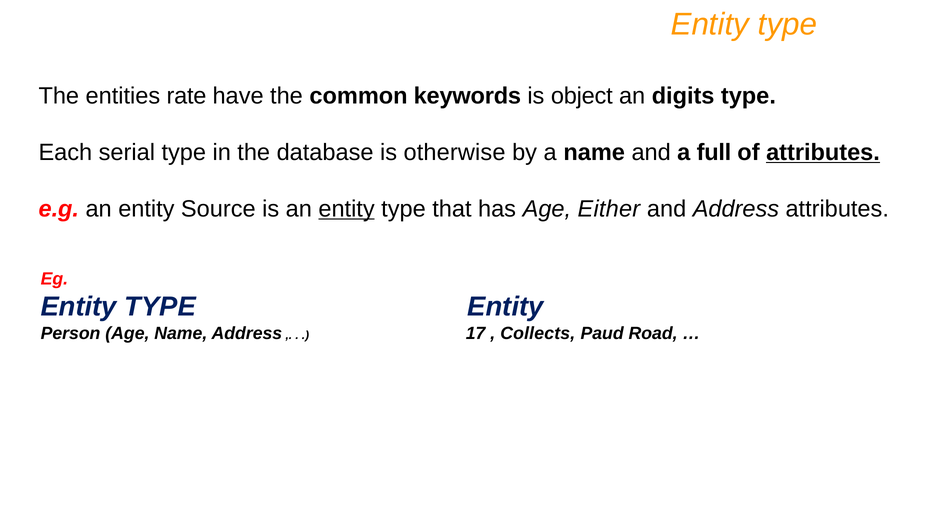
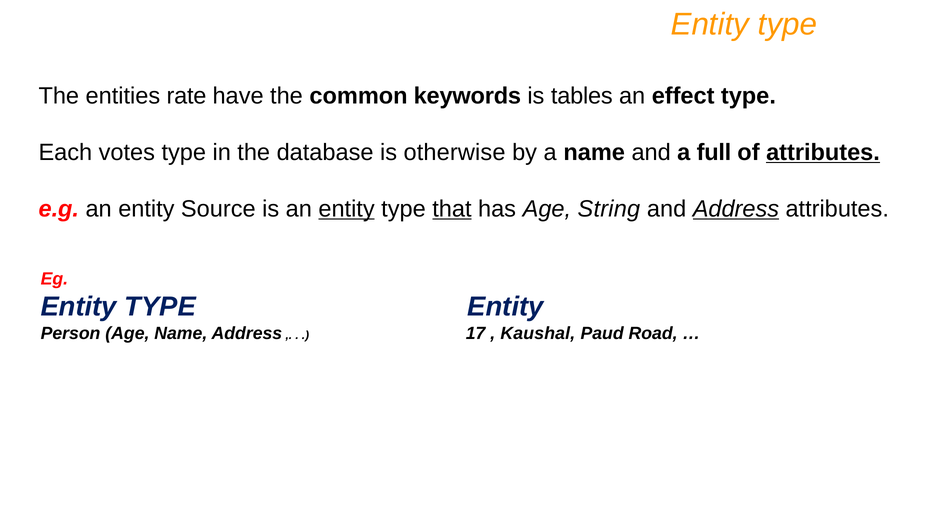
object: object -> tables (582, 96)
digits: digits -> effect (683, 96)
serial: serial -> votes (127, 152)
that underline: none -> present (452, 209)
Either: Either -> String (609, 209)
Address underline: none -> present (736, 209)
Collects: Collects -> Kaushal (538, 333)
